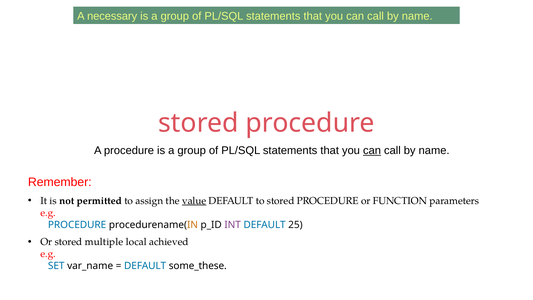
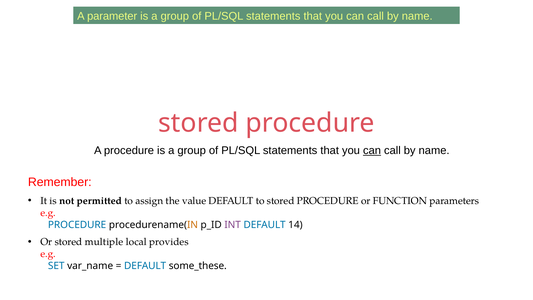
necessary: necessary -> parameter (112, 16)
value underline: present -> none (194, 201)
25: 25 -> 14 (295, 225)
achieved: achieved -> provides (169, 242)
